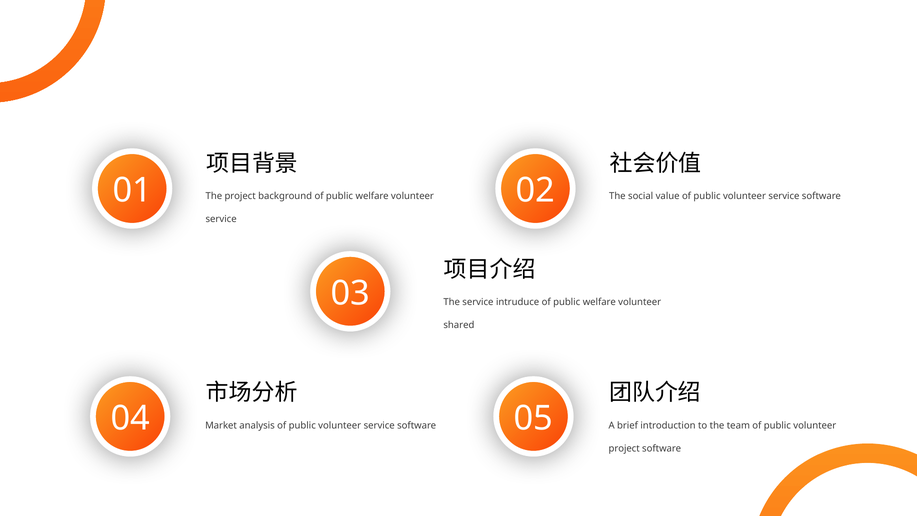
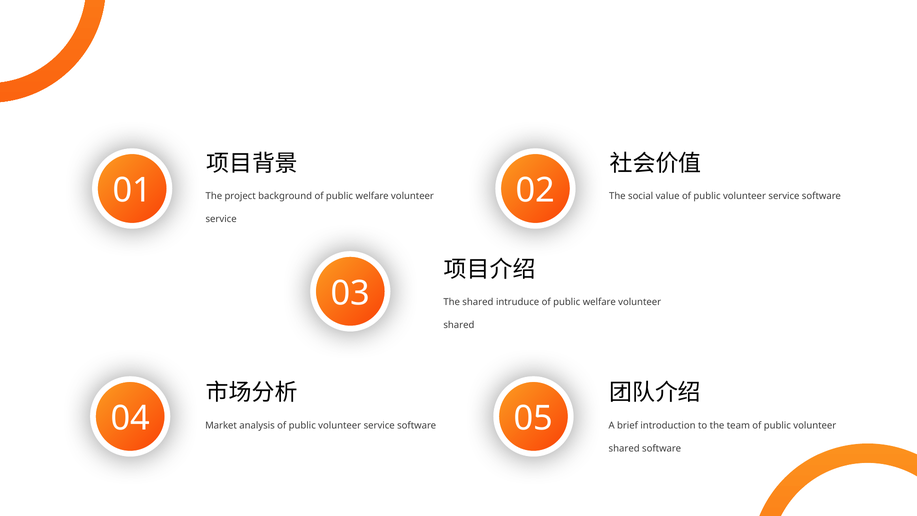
The service: service -> shared (478, 302)
project: project -> shared (624, 448)
